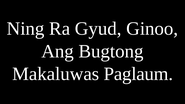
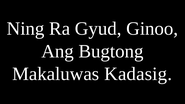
Paglaum: Paglaum -> Kadasig (138, 74)
